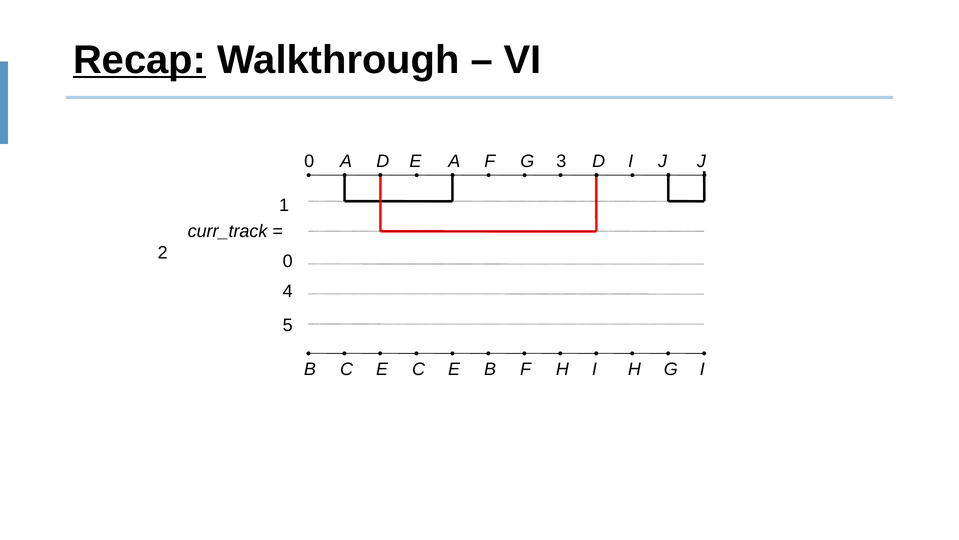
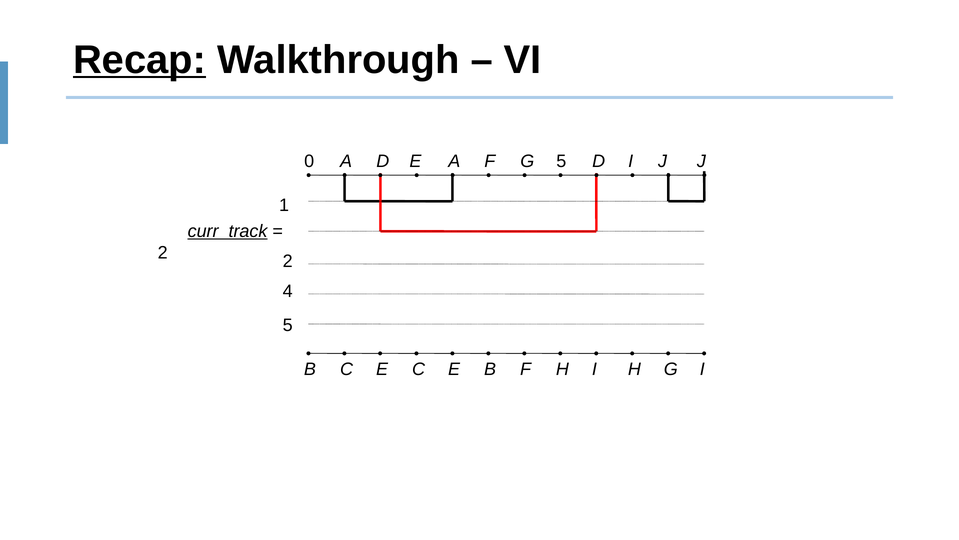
F 3: 3 -> 5 (561, 161)
curr_track underline: none -> present (228, 231)
2 0: 0 -> 2 (288, 261)
